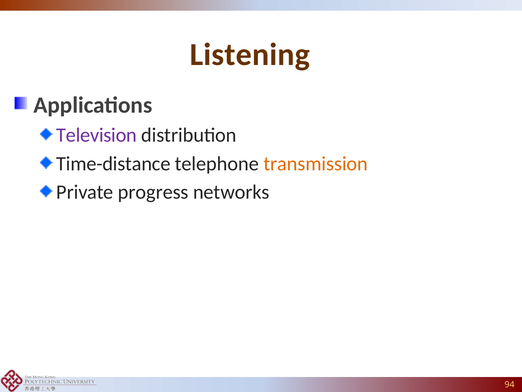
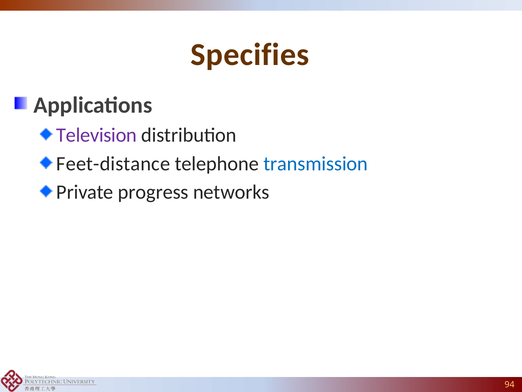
Listening: Listening -> Specifies (250, 54)
Time-distance: Time-distance -> Feet-distance (113, 164)
transmission colour: orange -> blue (316, 164)
